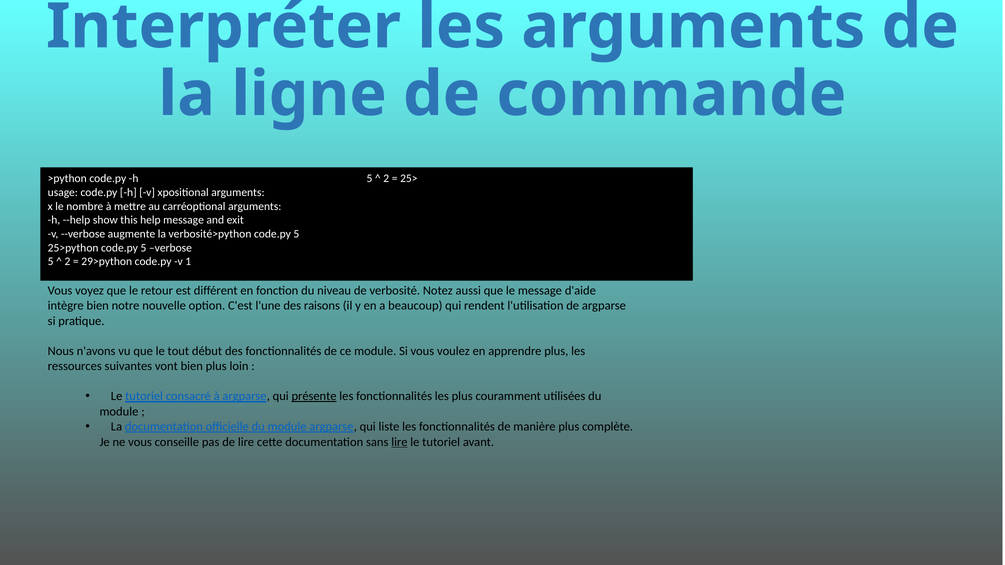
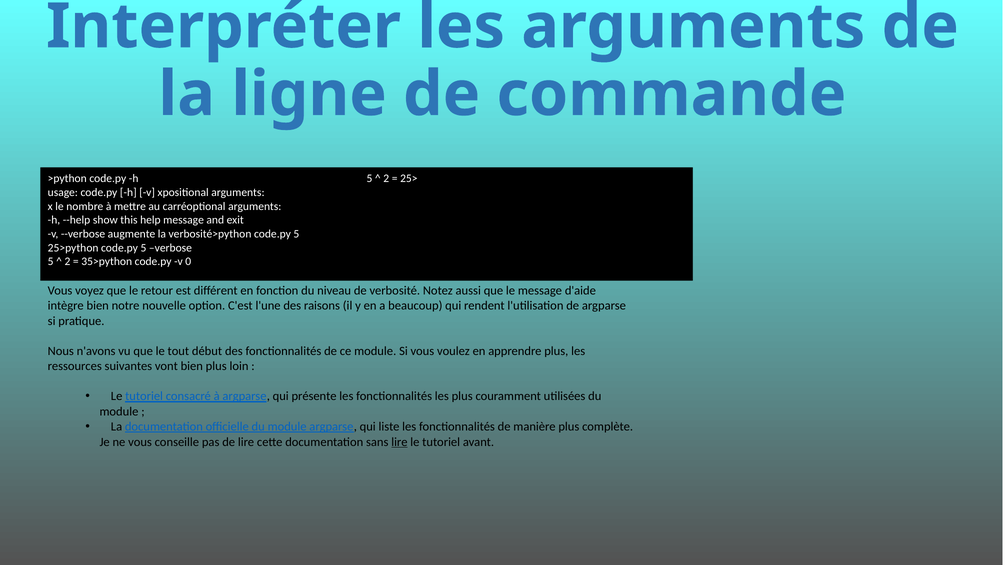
29>python: 29>python -> 35>python (107, 262)
1: 1 -> 0 (188, 262)
présente underline: present -> none (314, 396)
